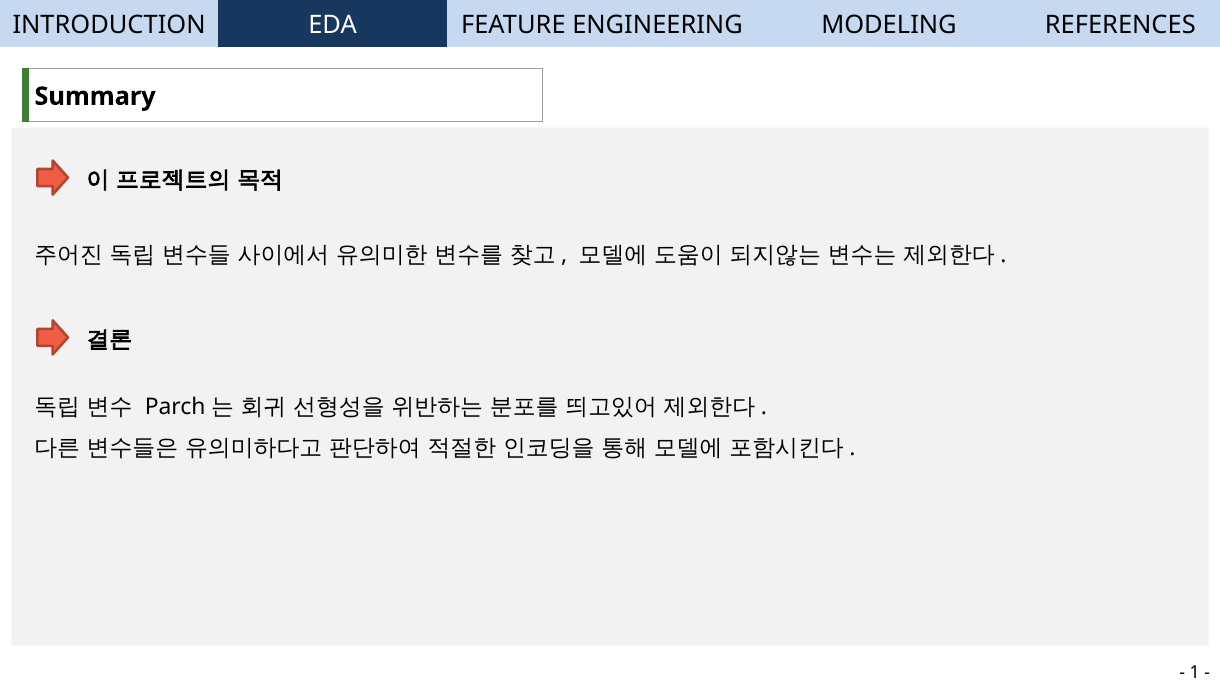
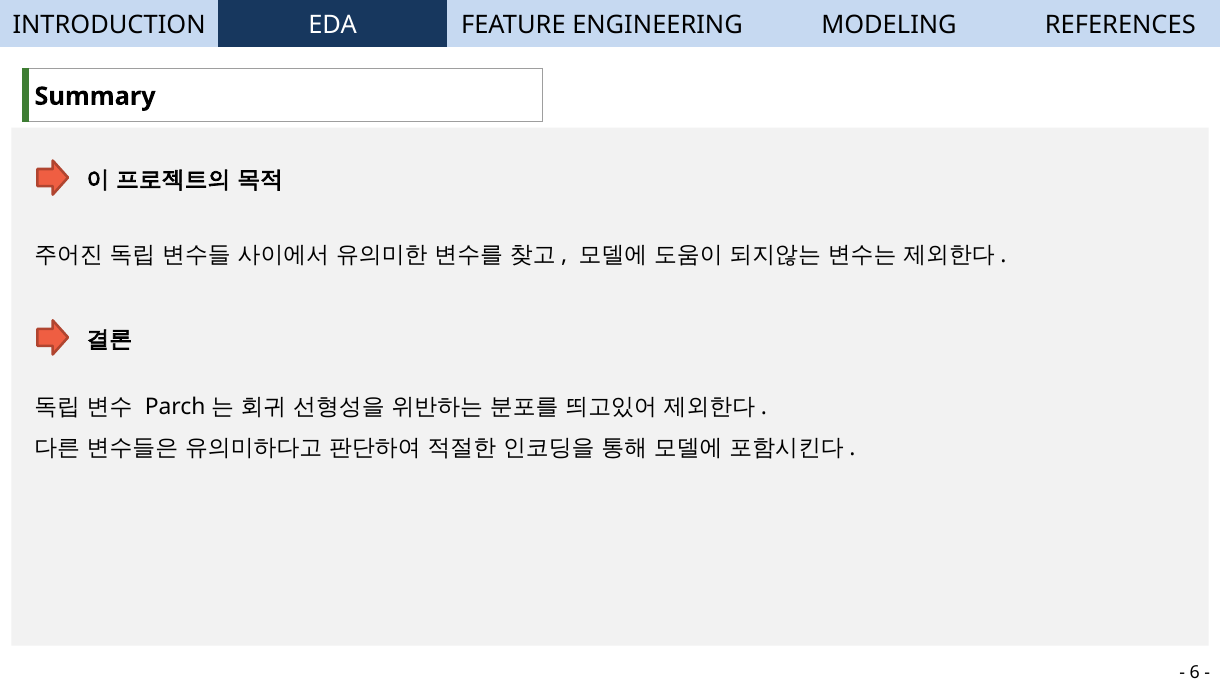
1: 1 -> 6 (1195, 672)
